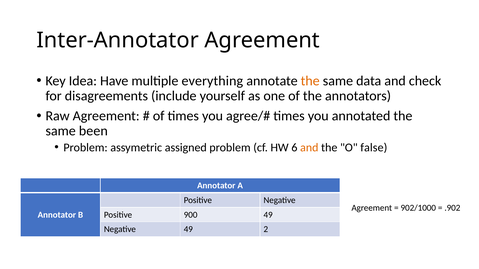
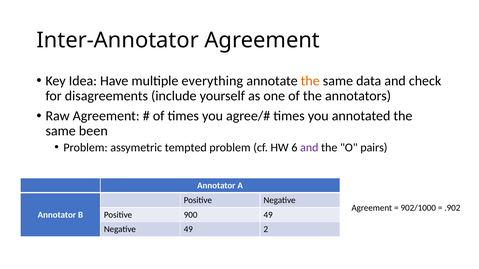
assigned: assigned -> tempted (186, 148)
and colour: orange -> purple (309, 148)
false: false -> pairs (374, 148)
